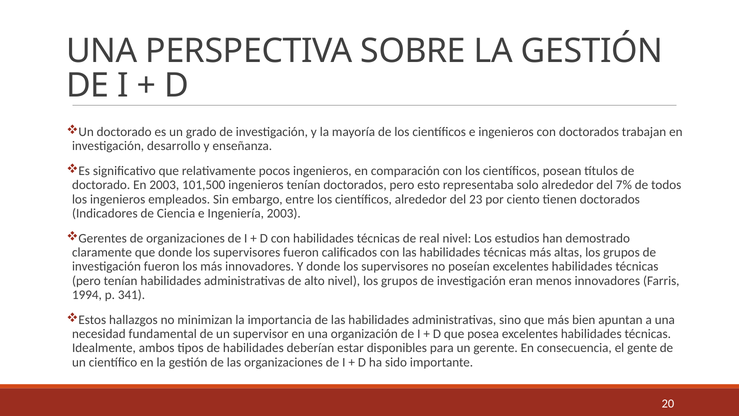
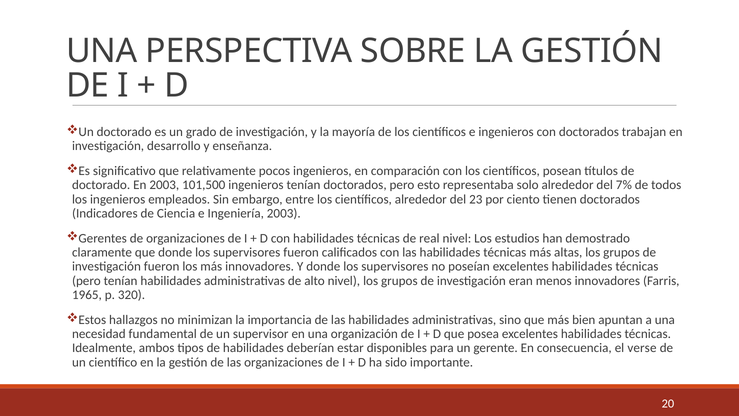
1994: 1994 -> 1965 (87, 295)
341: 341 -> 320 (132, 295)
gente: gente -> verse (642, 348)
